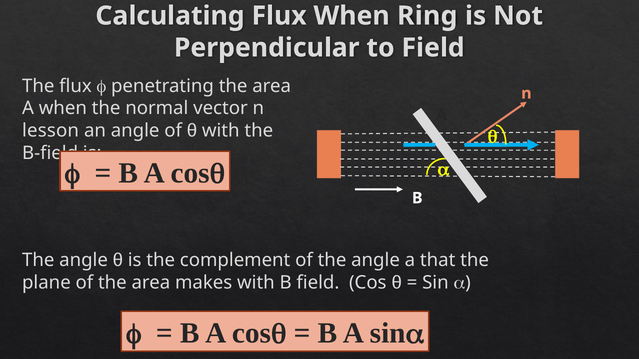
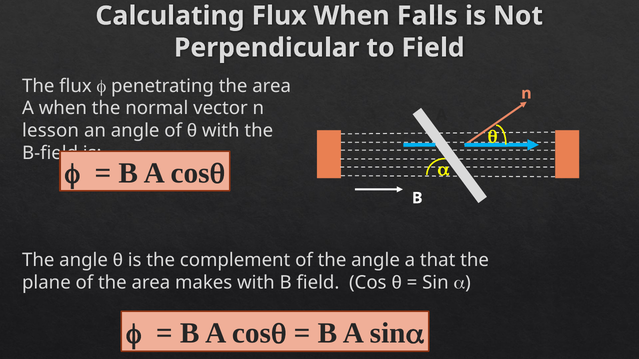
Ring: Ring -> Falls (427, 16)
